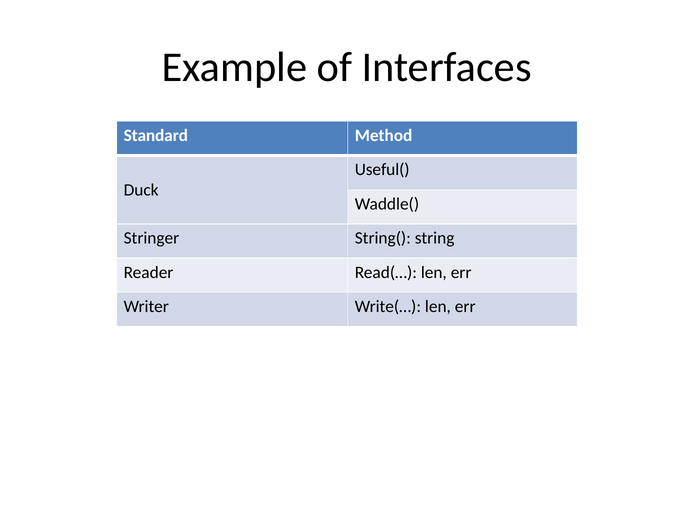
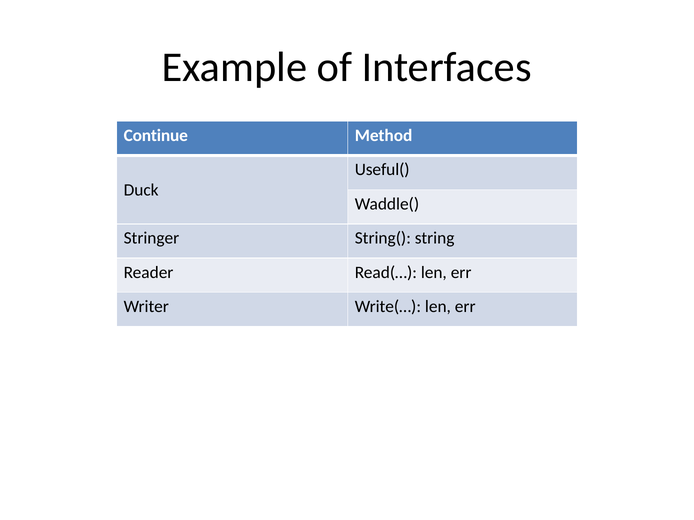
Standard: Standard -> Continue (156, 136)
